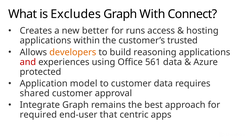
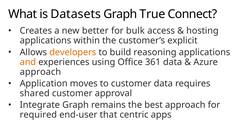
Excludes: Excludes -> Datasets (76, 14)
With: With -> True (152, 14)
runs: runs -> bulk (135, 31)
trusted: trusted -> explicit (182, 41)
and colour: red -> orange (28, 62)
561: 561 -> 361 (153, 62)
protected: protected -> approach (40, 72)
model: model -> moves (84, 83)
